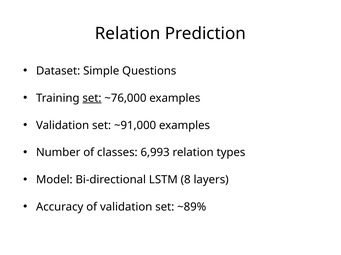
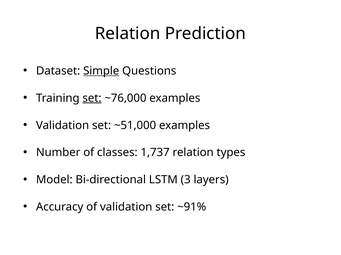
Simple underline: none -> present (101, 71)
~91,000: ~91,000 -> ~51,000 (135, 126)
6,993: 6,993 -> 1,737 (155, 153)
8: 8 -> 3 (186, 180)
~89%: ~89% -> ~91% (192, 207)
